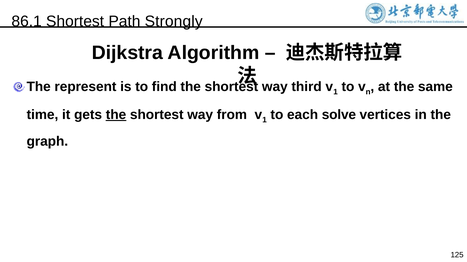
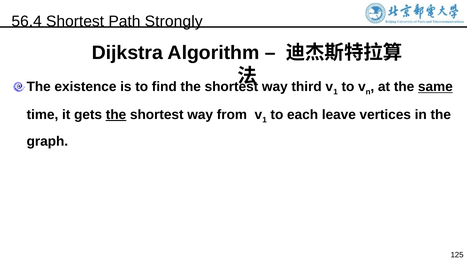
86.1: 86.1 -> 56.4 (27, 21)
represent: represent -> existence (85, 87)
same underline: none -> present (435, 87)
solve: solve -> leave (339, 115)
